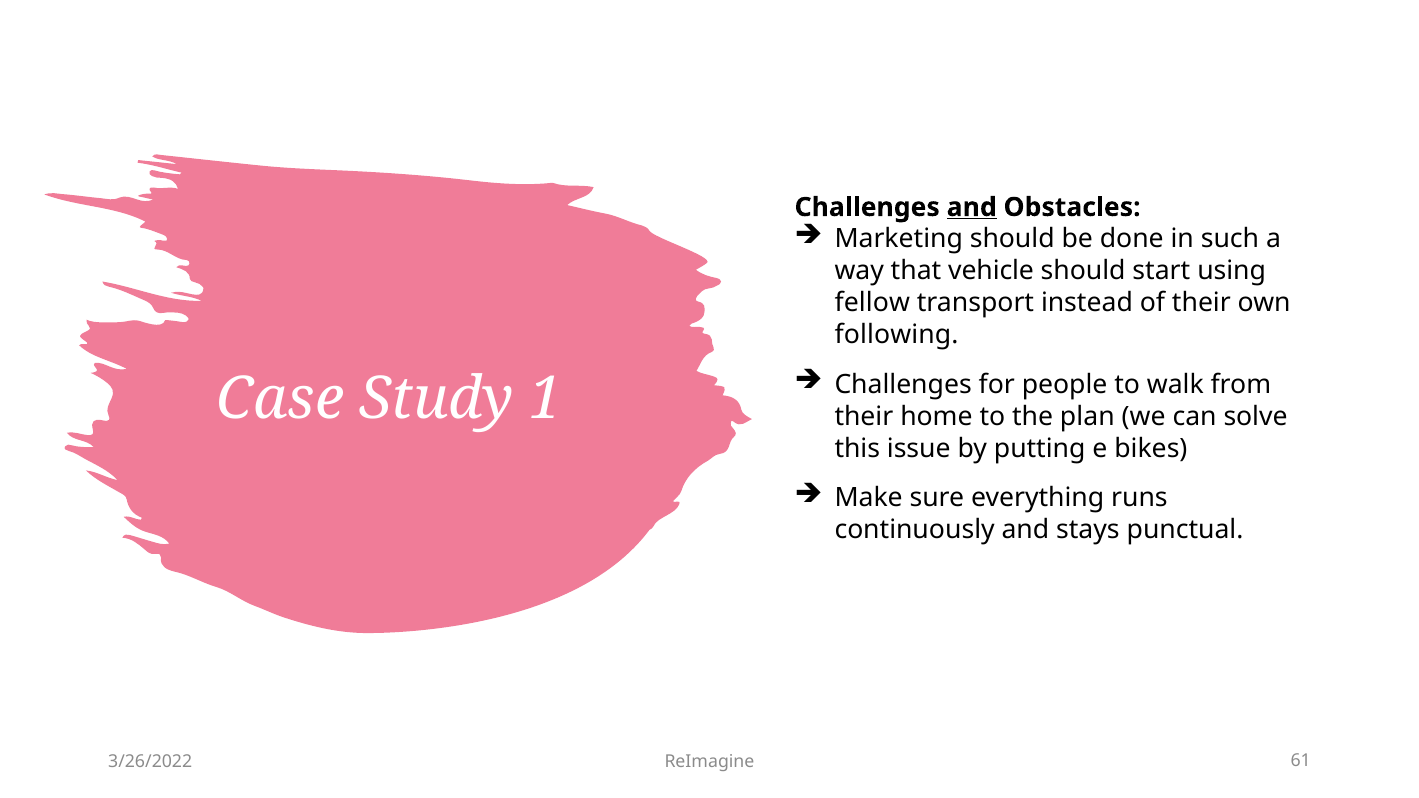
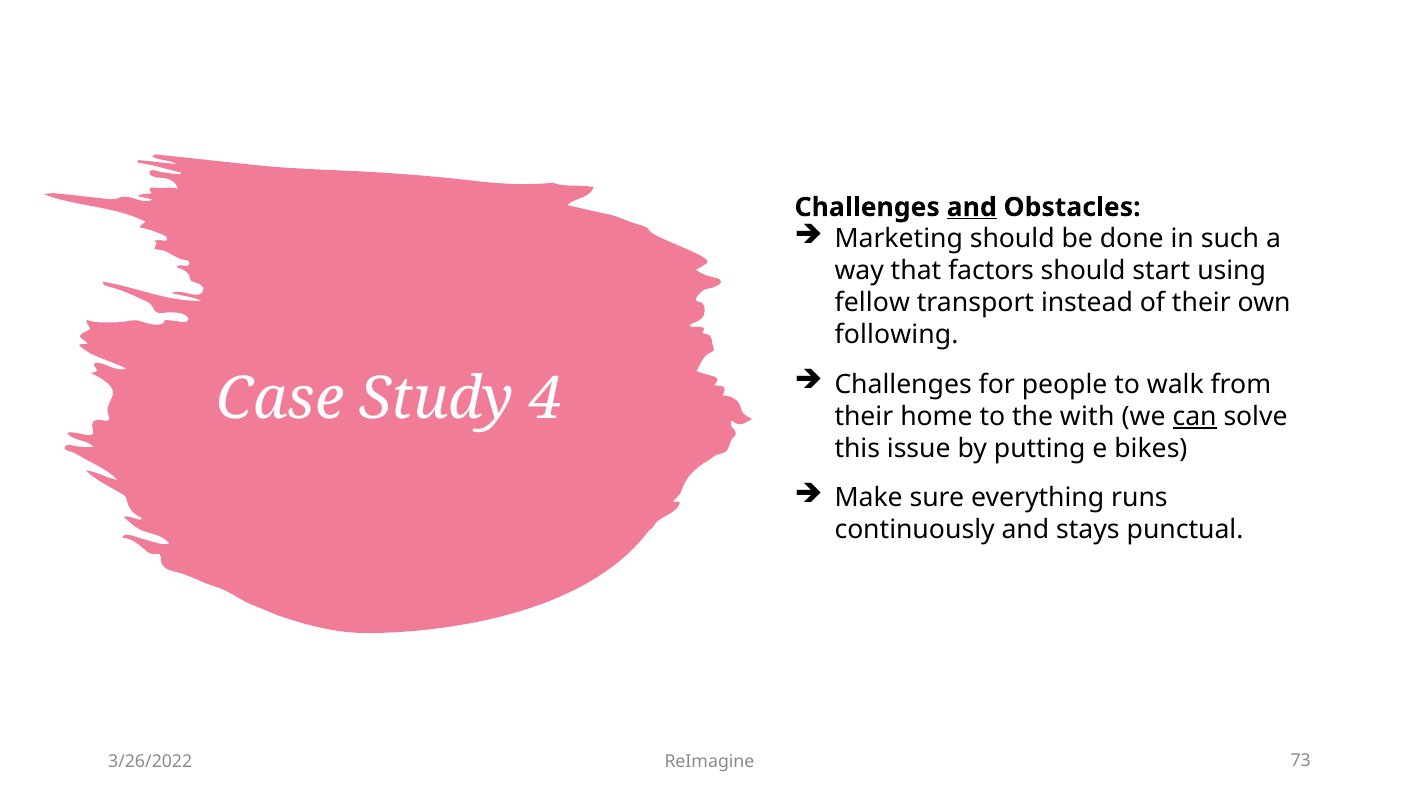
vehicle: vehicle -> factors (991, 271)
1: 1 -> 4 (546, 399)
plan: plan -> with (1087, 417)
can underline: none -> present (1195, 417)
61: 61 -> 73 (1301, 761)
